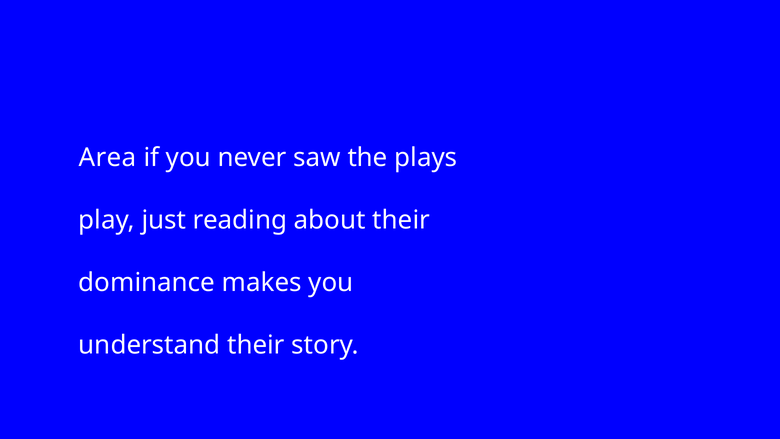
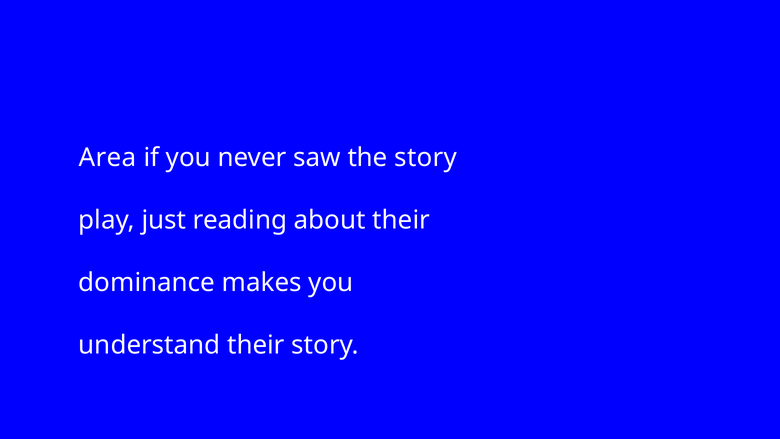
the plays: plays -> story (426, 158)
